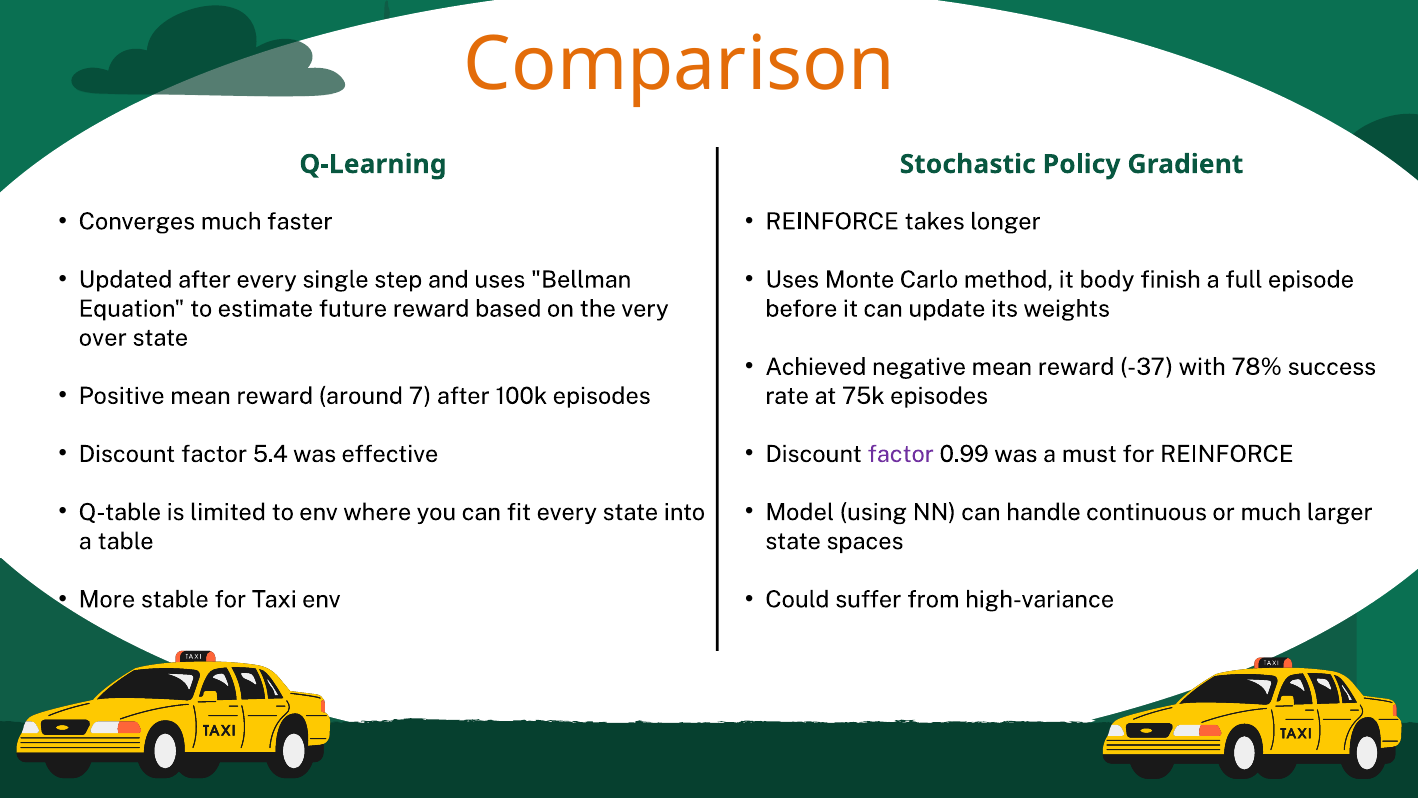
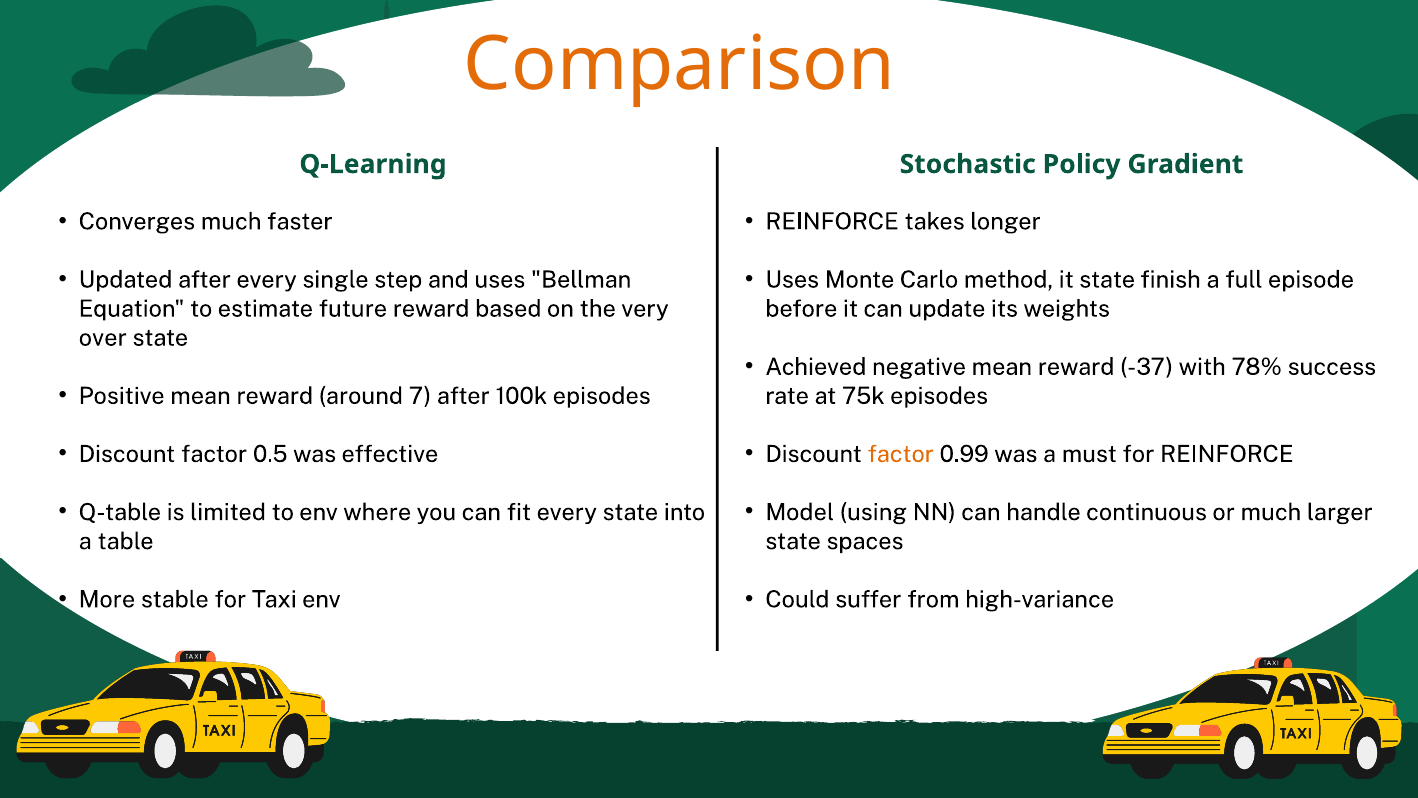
it body: body -> state (1107, 280)
5.4: 5.4 -> 0.5 (270, 454)
factor colour: purple -> orange (901, 454)
